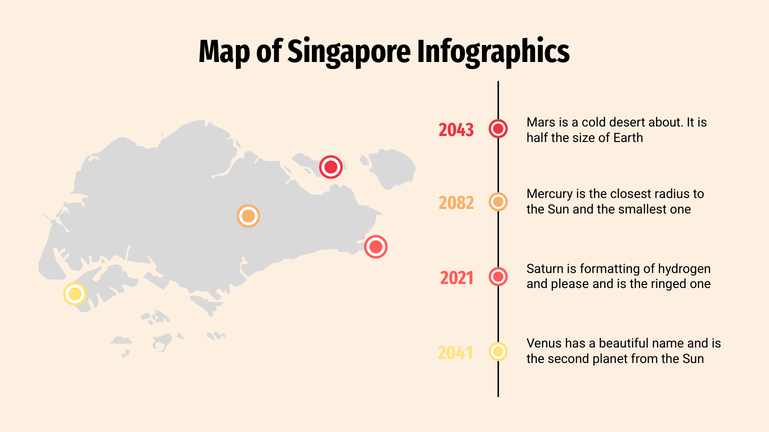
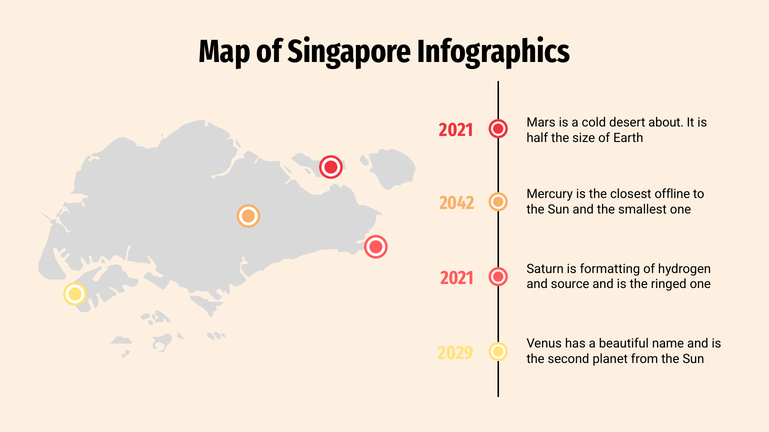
2043: 2043 -> 2021 (456, 130)
radius: radius -> offline (672, 194)
2082: 2082 -> 2042 (457, 203)
please: please -> source (570, 285)
2041: 2041 -> 2029 (456, 353)
